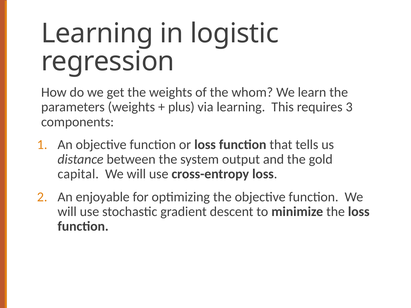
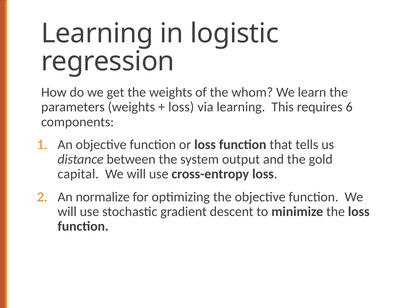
plus: plus -> loss (181, 107)
3: 3 -> 6 (349, 107)
enjoyable: enjoyable -> normalize (103, 197)
